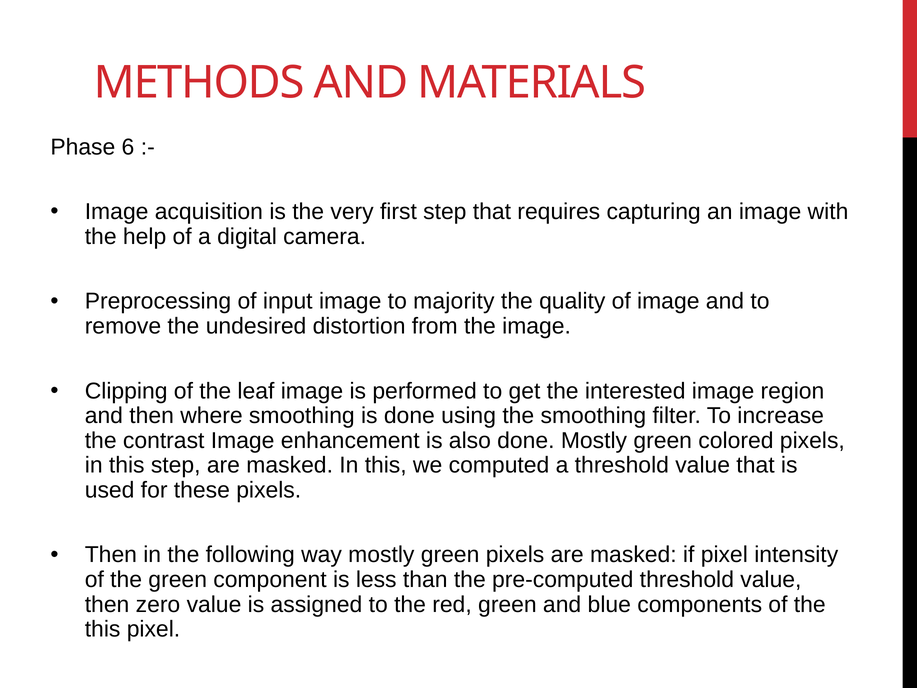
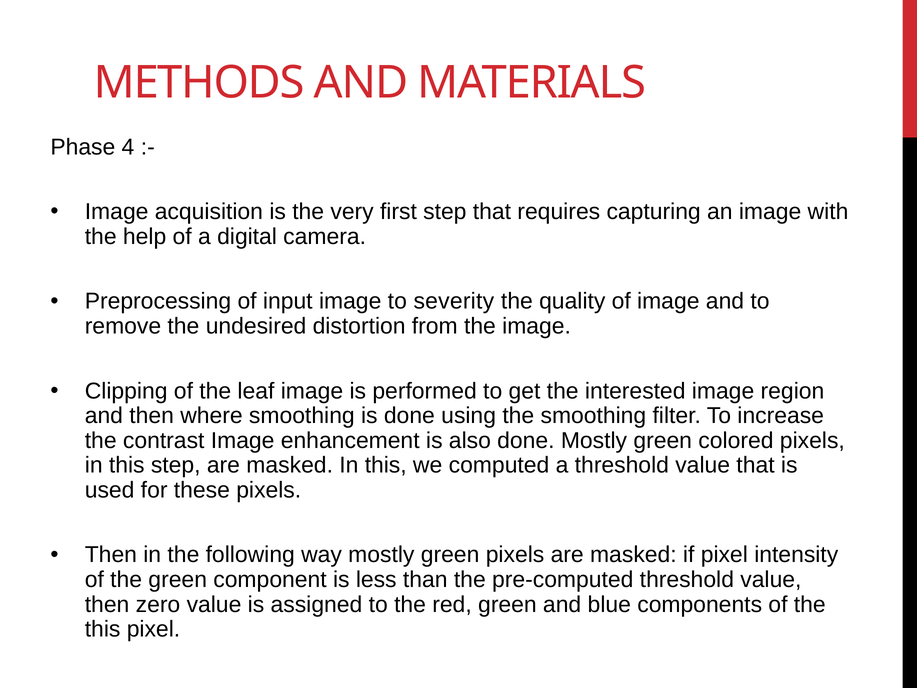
6: 6 -> 4 (128, 147)
majority: majority -> severity (454, 301)
